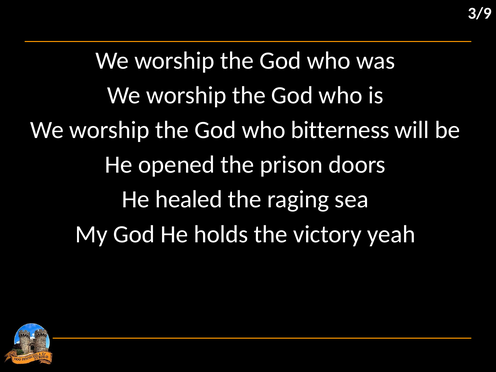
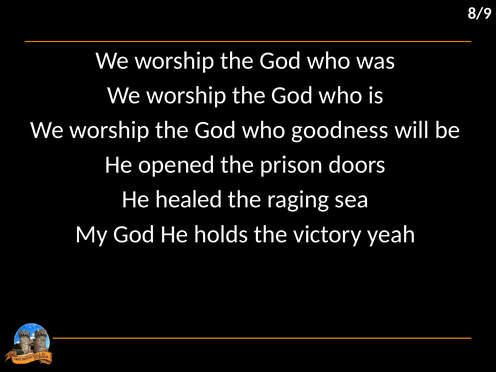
3/9: 3/9 -> 8/9 (480, 14)
bitterness: bitterness -> goodness (340, 130)
